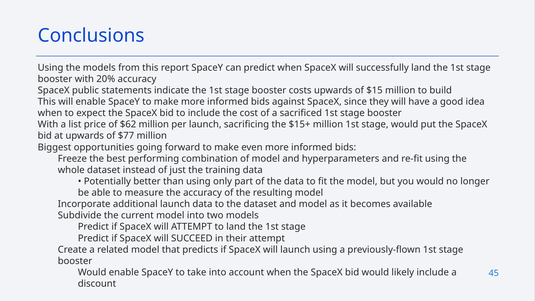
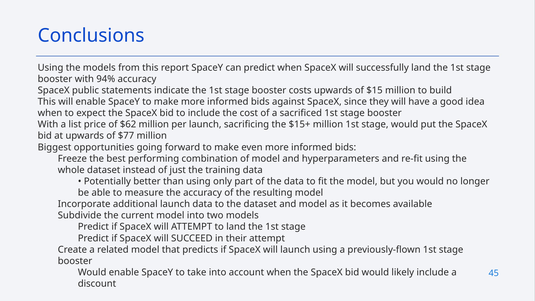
20%: 20% -> 94% (106, 79)
